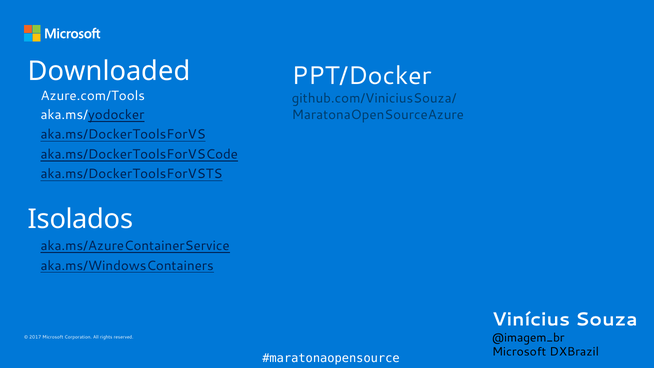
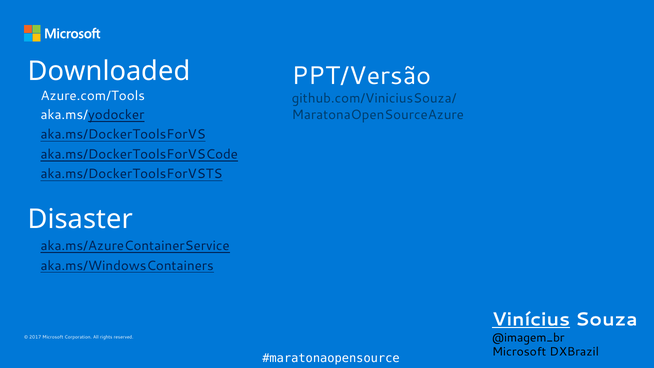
PPT/Docker: PPT/Docker -> PPT/Versão (362, 76)
Isolados: Isolados -> Disaster (80, 219)
Vinícius underline: none -> present (531, 319)
